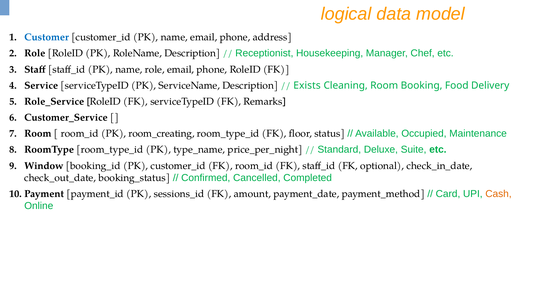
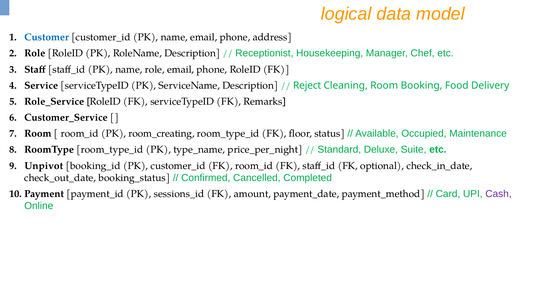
Exists: Exists -> Reject (307, 86)
Window: Window -> Unpivot (44, 166)
Cash colour: orange -> purple (498, 194)
